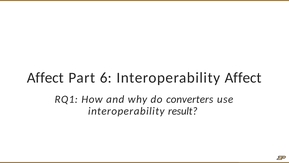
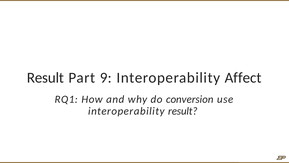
Affect: Affect -> Result (45, 78)
6: 6 -> 9 (106, 78)
converters: converters -> conversion (190, 99)
